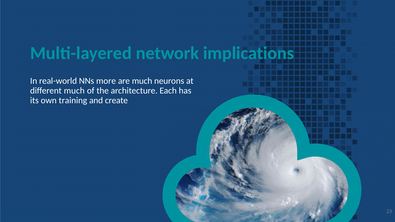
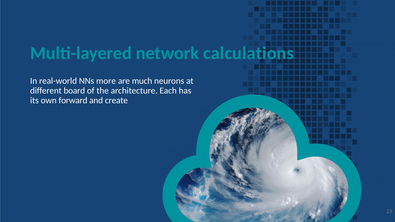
implications: implications -> calculations (248, 53)
different much: much -> board (74, 91)
training: training -> forward (73, 101)
